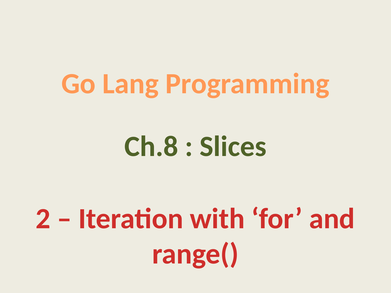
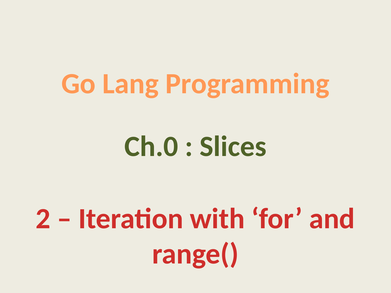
Ch.8: Ch.8 -> Ch.0 (151, 147)
